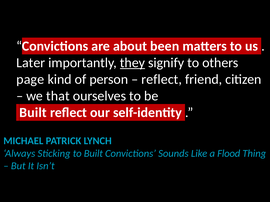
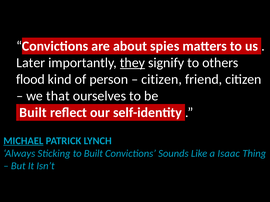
been: been -> spies (165, 46)
page: page -> flood (30, 80)
reflect: reflect -> citizen (162, 80)
MICHAEL underline: none -> present (23, 141)
Flood: Flood -> Isaac (229, 154)
